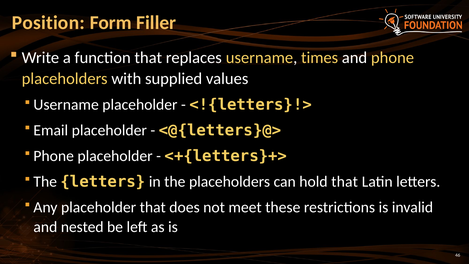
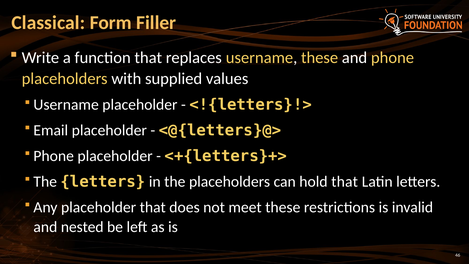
Position: Position -> Classical (48, 23)
username times: times -> these (320, 58)
